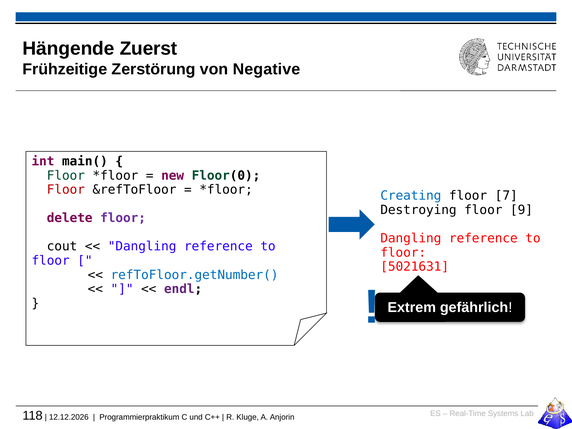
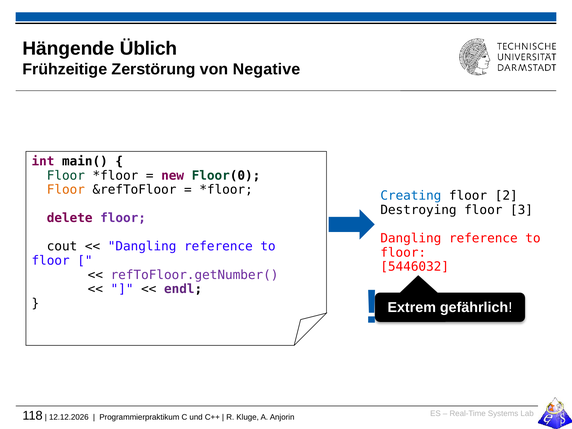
Zuerst: Zuerst -> Üblich (148, 49)
Floor colour: red -> orange (66, 190)
7: 7 -> 2 (506, 196)
9: 9 -> 3 (521, 210)
5021631: 5021631 -> 5446032 (415, 267)
refToFloor.getNumber( colour: blue -> purple (195, 275)
